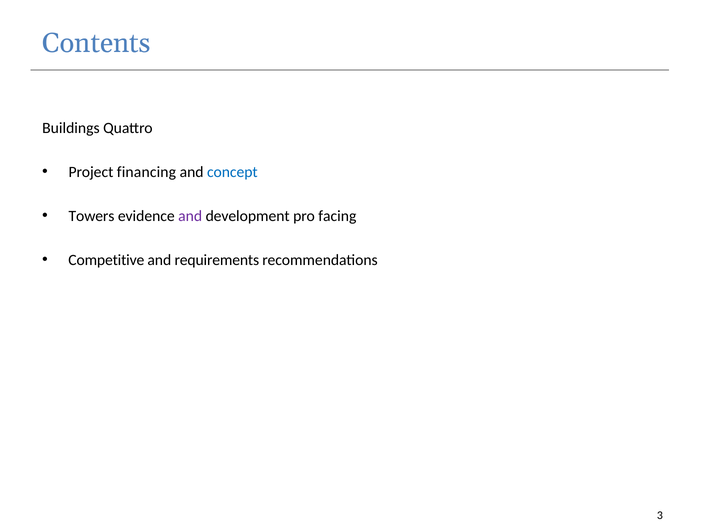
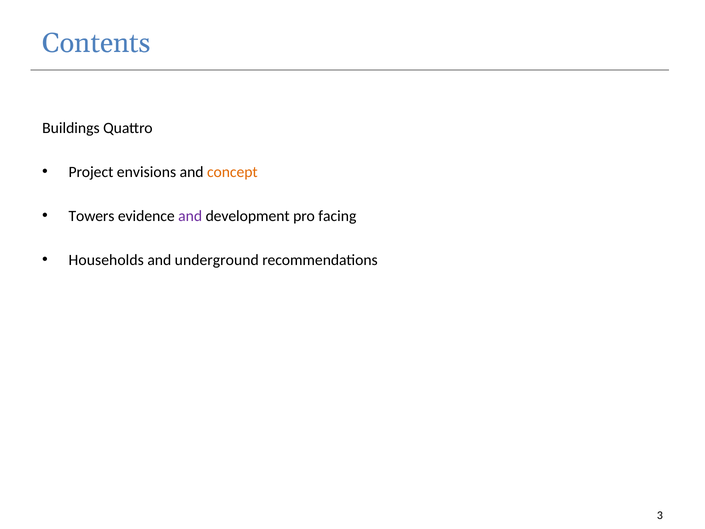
financing: financing -> envisions (147, 172)
concept colour: blue -> orange (232, 172)
Competitive: Competitive -> Households (106, 260)
requirements: requirements -> underground (217, 260)
